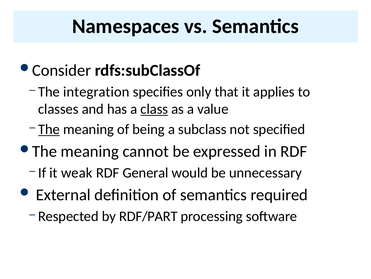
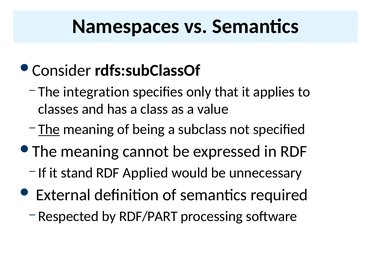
class underline: present -> none (154, 109)
weak: weak -> stand (77, 172)
General: General -> Applied (145, 172)
